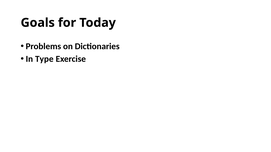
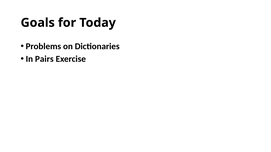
Type: Type -> Pairs (44, 59)
